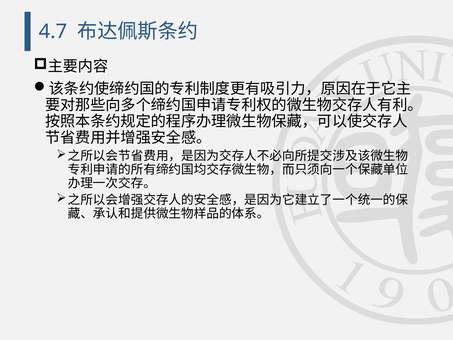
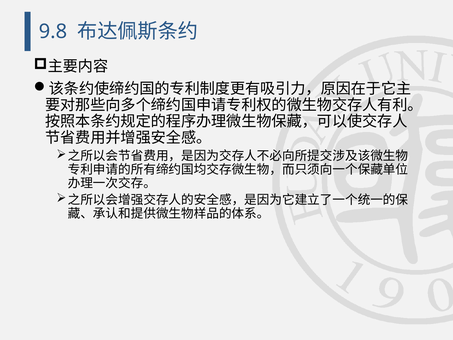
4.7: 4.7 -> 9.8 (53, 31)
